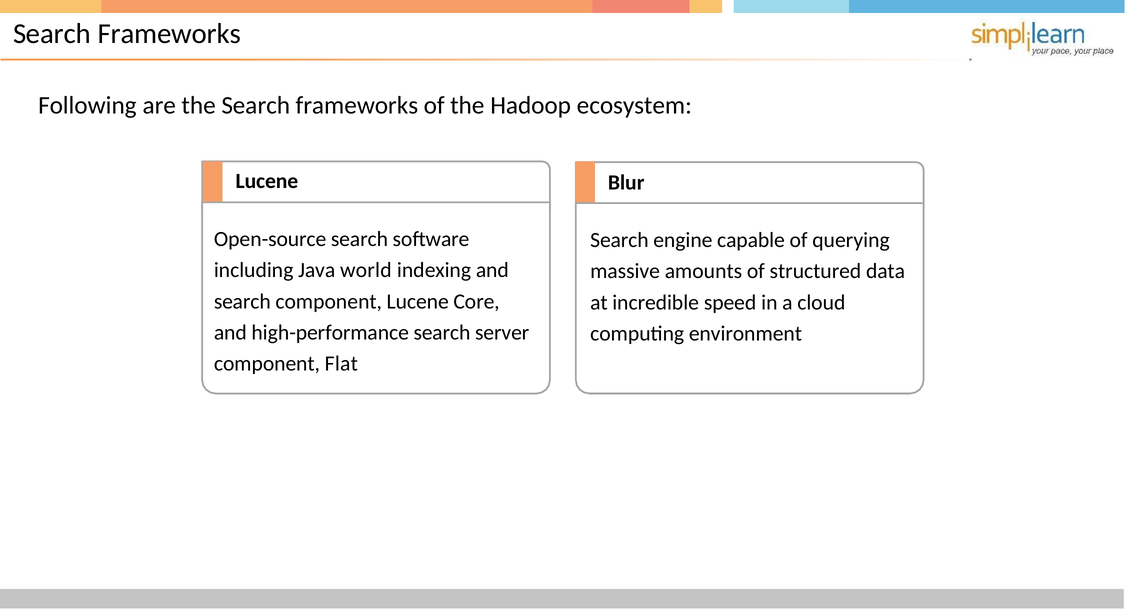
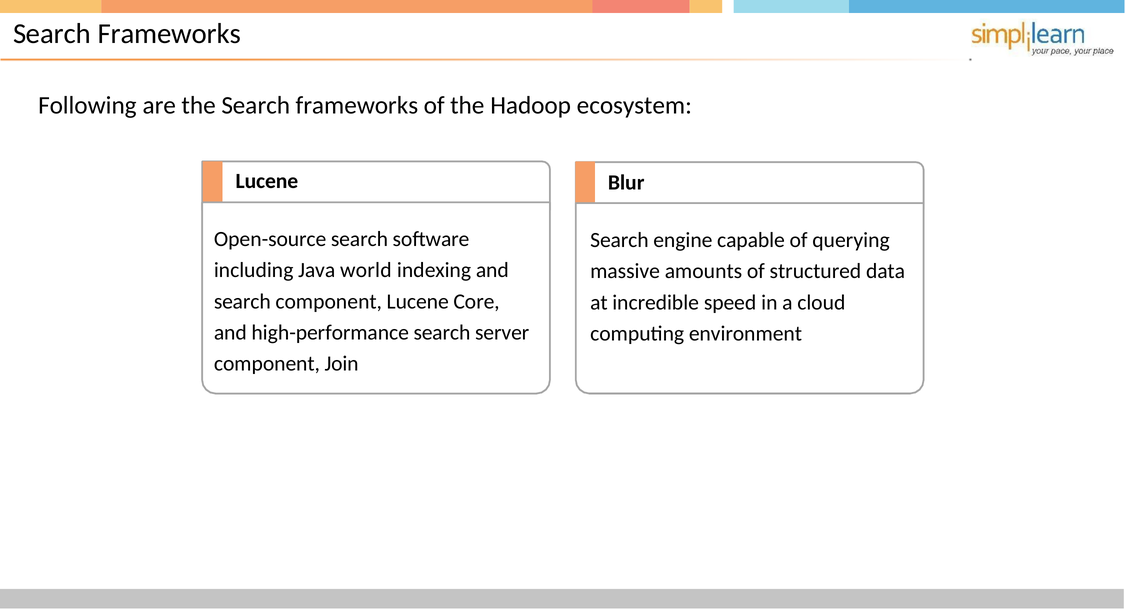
Flat: Flat -> Join (342, 364)
